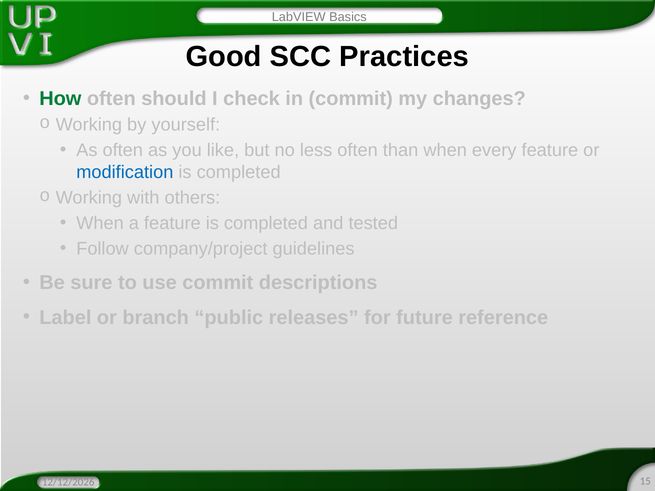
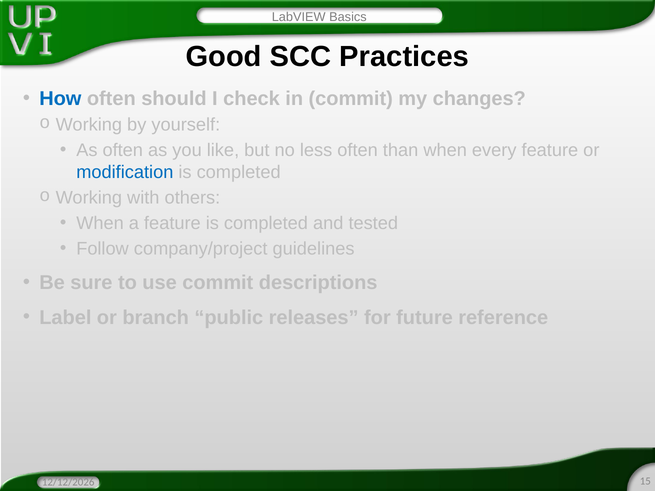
How colour: green -> blue (60, 99)
